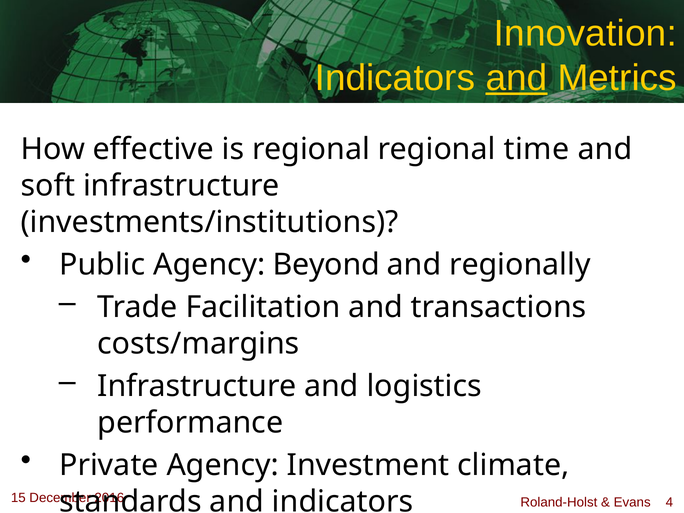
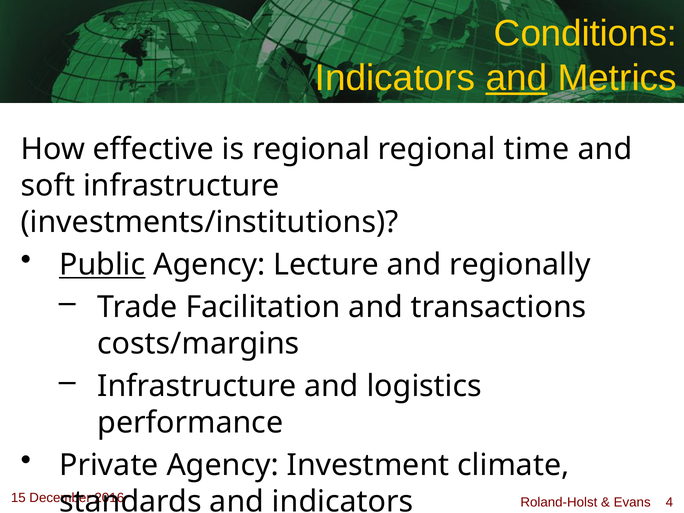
Innovation: Innovation -> Conditions (586, 33)
Public underline: none -> present (102, 265)
Beyond: Beyond -> Lecture (326, 265)
